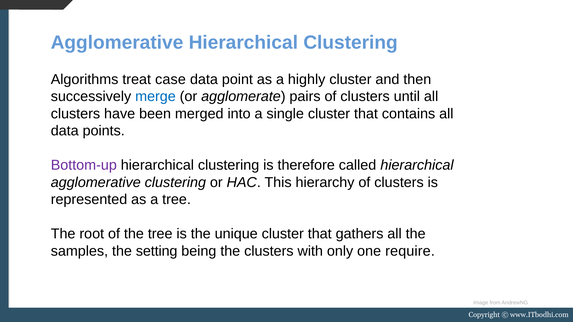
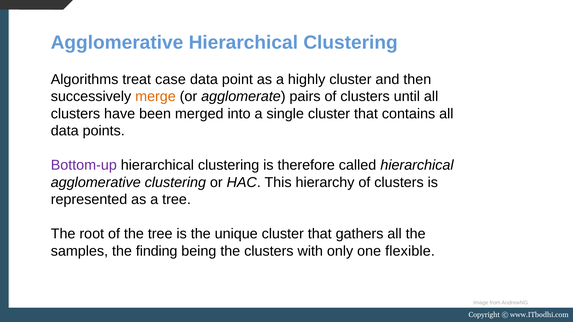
merge colour: blue -> orange (155, 97)
setting: setting -> finding (157, 251)
require: require -> flexible (410, 251)
